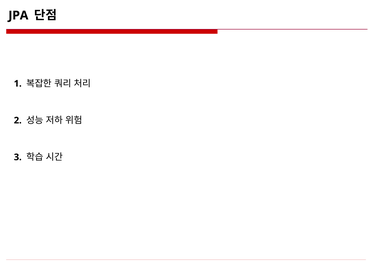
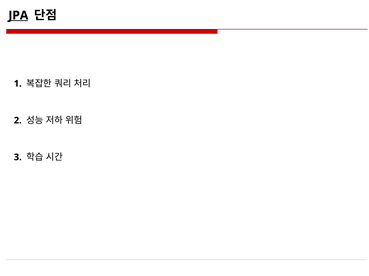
JPA underline: none -> present (18, 15)
